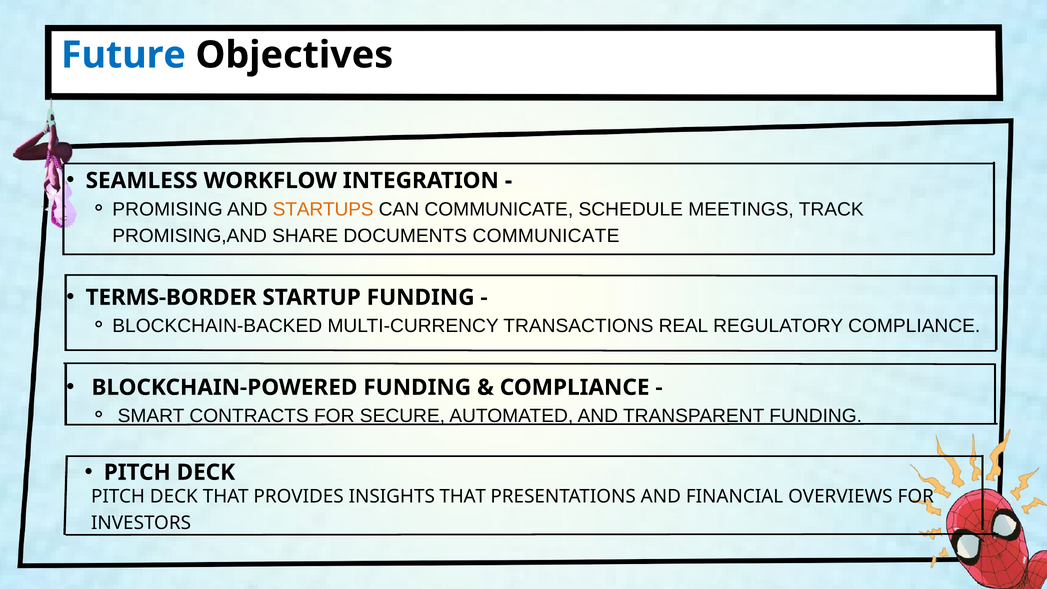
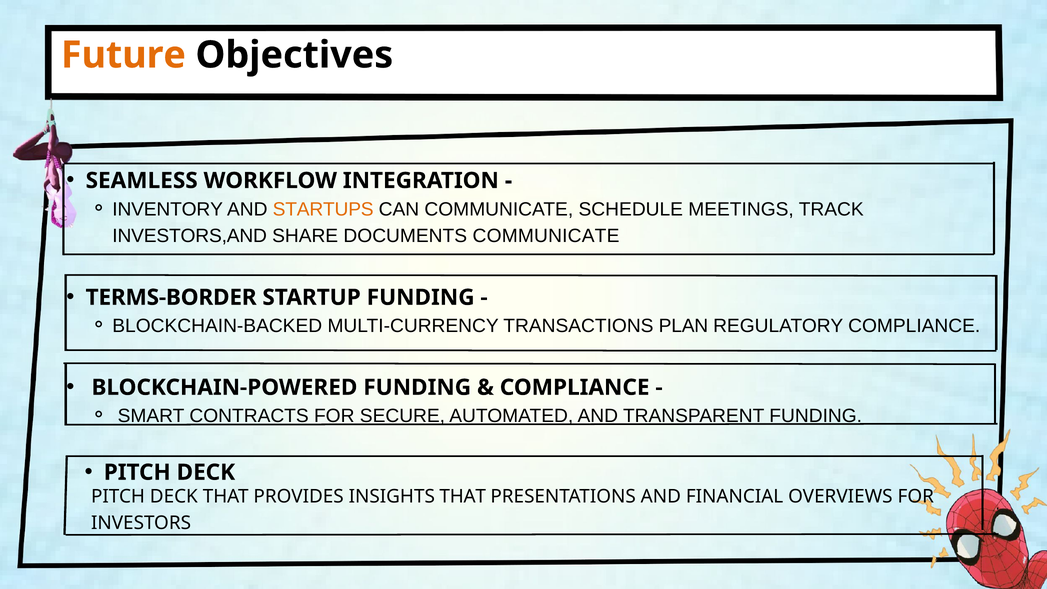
Future colour: blue -> orange (123, 55)
PROMISING: PROMISING -> INVENTORY (168, 209)
PROMISING,AND: PROMISING,AND -> INVESTORS,AND (190, 236)
REAL: REAL -> PLAN (683, 326)
